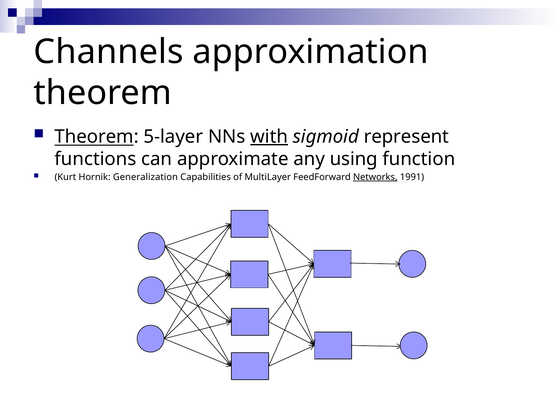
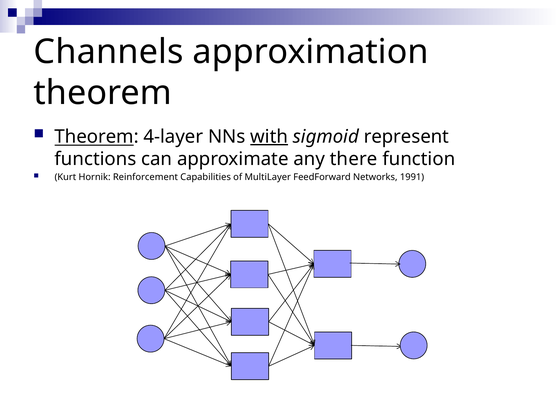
5-layer: 5-layer -> 4-layer (173, 137)
using: using -> there (354, 159)
Generalization: Generalization -> Reinforcement (145, 177)
Networks underline: present -> none (375, 177)
